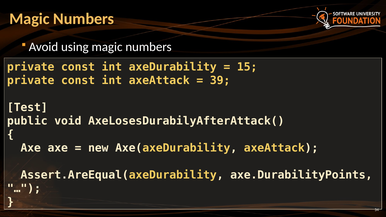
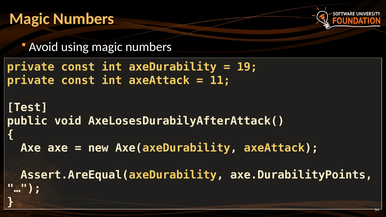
15: 15 -> 19 (247, 67)
39: 39 -> 11 (220, 80)
